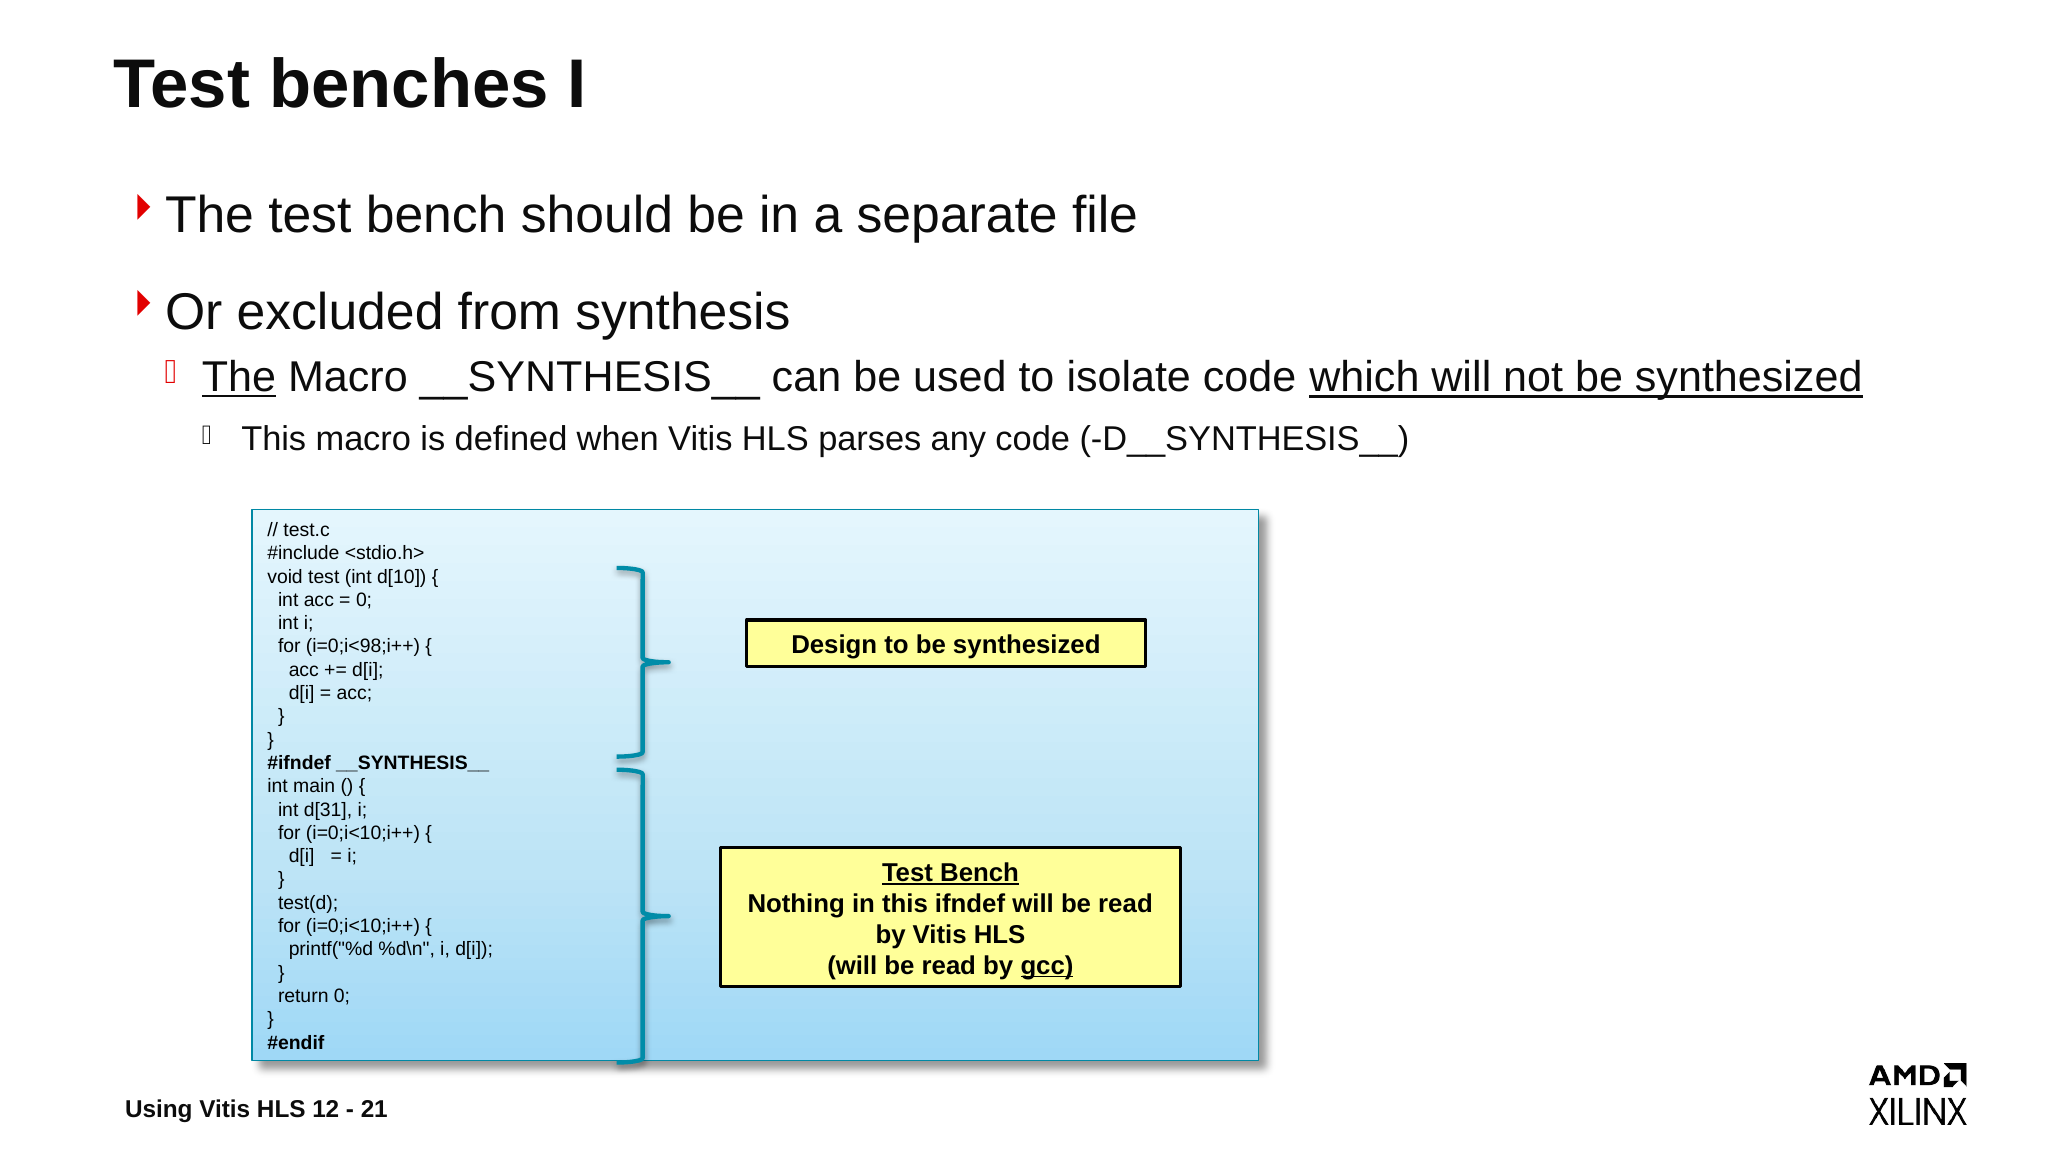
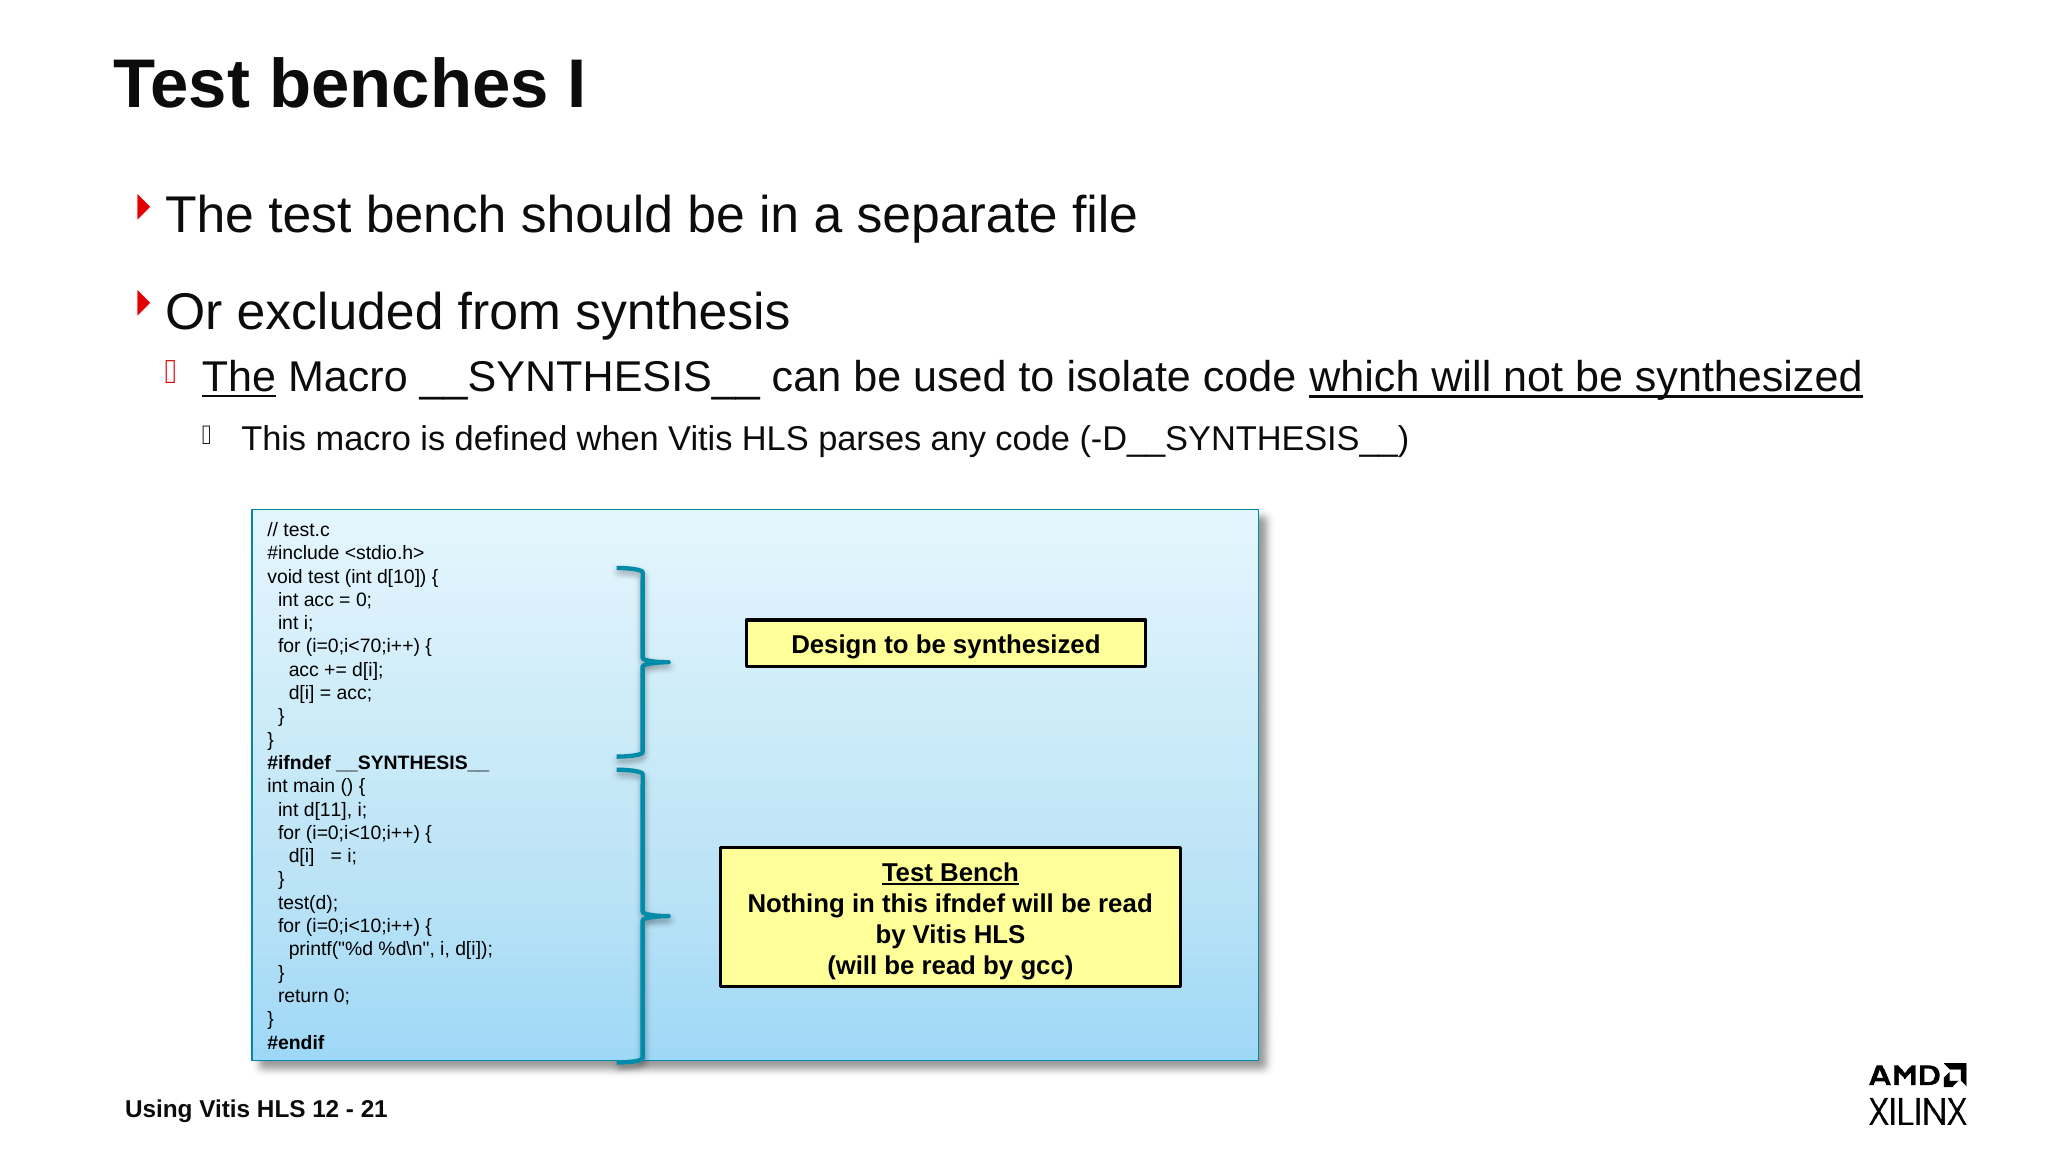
i=0;i<98;i++: i=0;i<98;i++ -> i=0;i<70;i++ (363, 647)
d[31: d[31 -> d[11 (328, 810)
gcc underline: present -> none (1047, 966)
